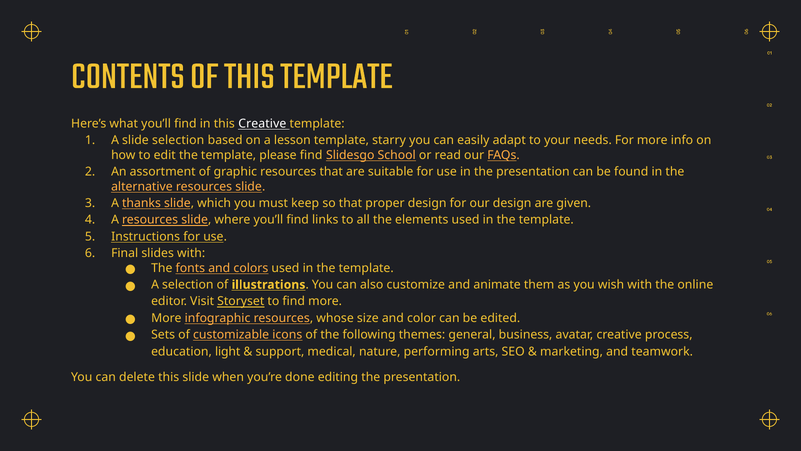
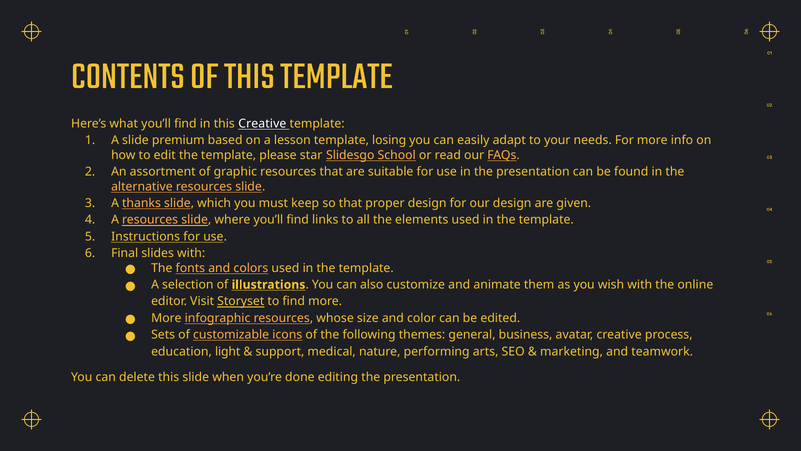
slide selection: selection -> premium (178, 140)
starry: starry -> losing (389, 140)
please find: find -> star (311, 155)
